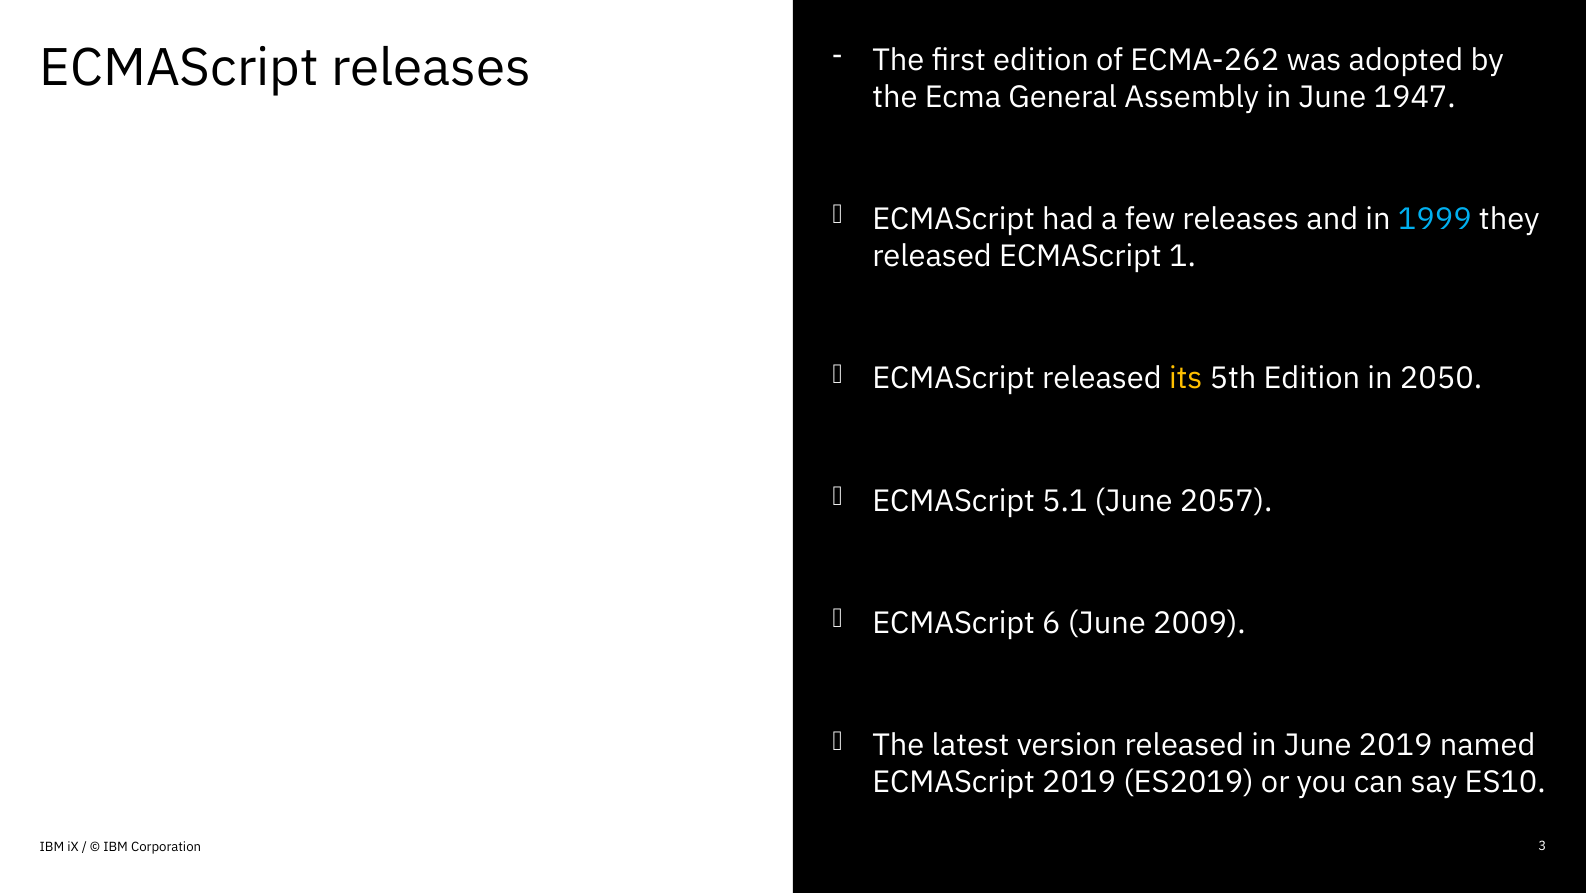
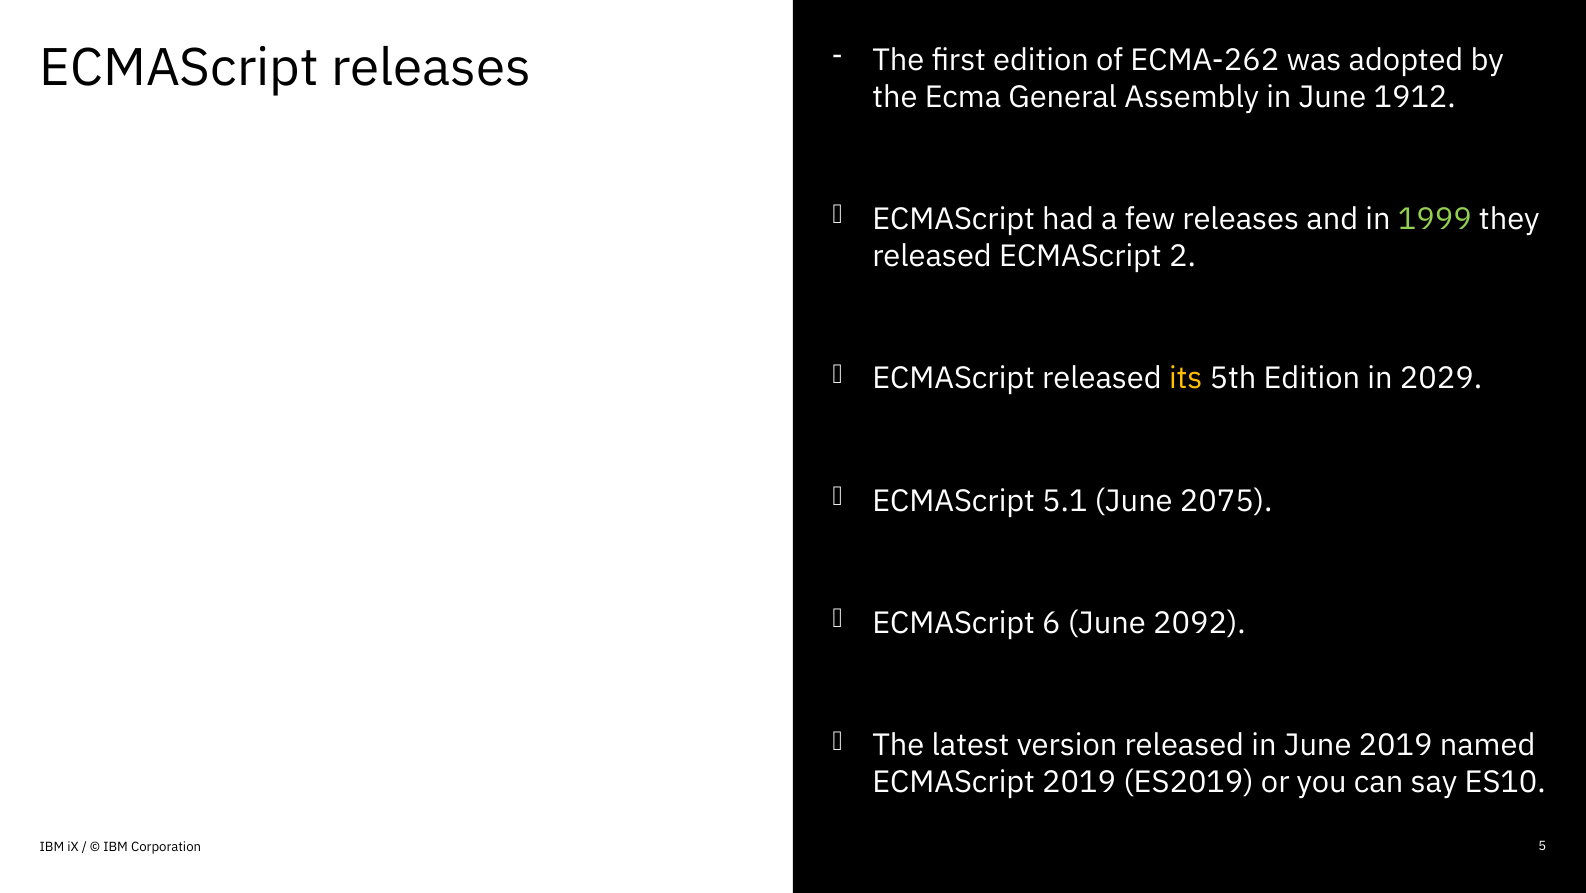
1947: 1947 -> 1912 (1415, 97)
1999 colour: light blue -> light green (1435, 220)
1: 1 -> 2 (1182, 256)
2050: 2050 -> 2029 (1441, 379)
2057: 2057 -> 2075 (1226, 501)
2009: 2009 -> 2092 (1199, 623)
3: 3 -> 5 (1542, 846)
